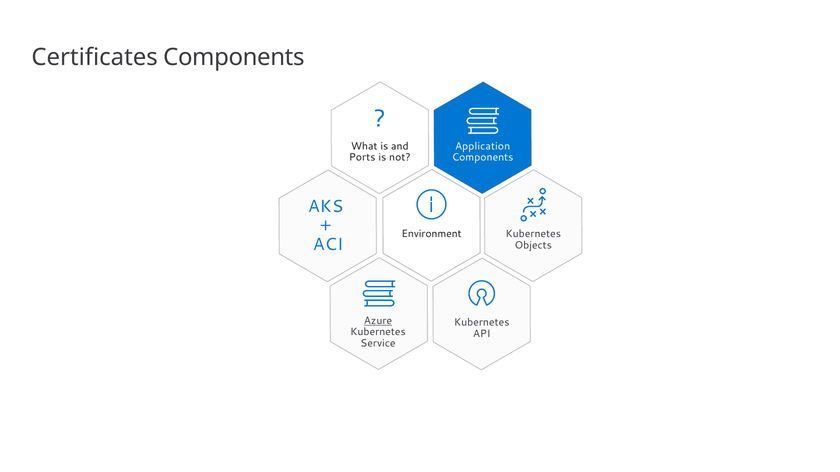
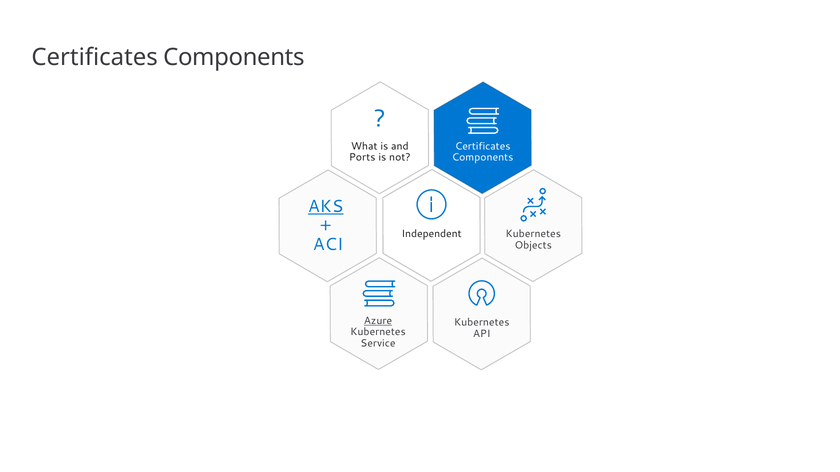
Application: Application -> Certificates (483, 146)
AKS underline: none -> present (326, 207)
Environment: Environment -> Independent (432, 234)
